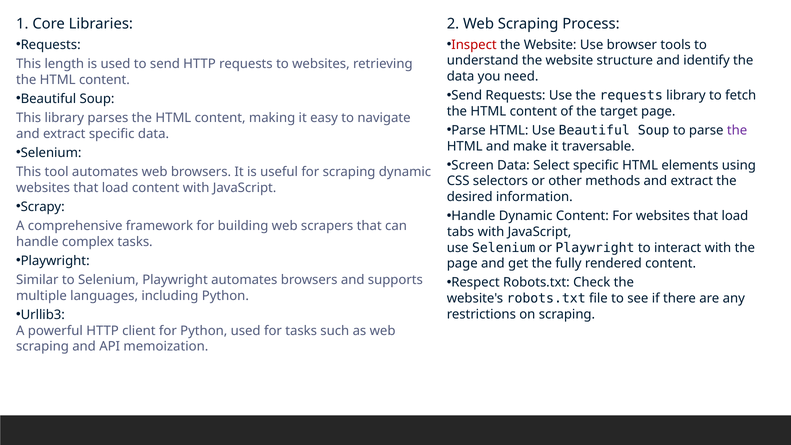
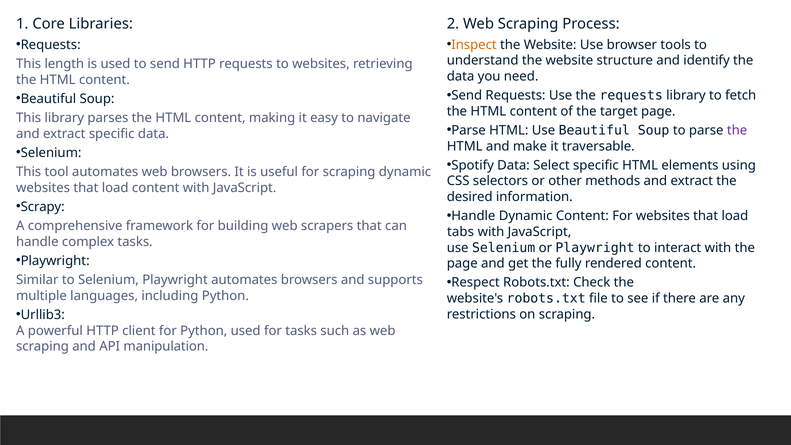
Inspect colour: red -> orange (474, 45)
Screen: Screen -> Spotify (473, 165)
memoization: memoization -> manipulation (166, 346)
